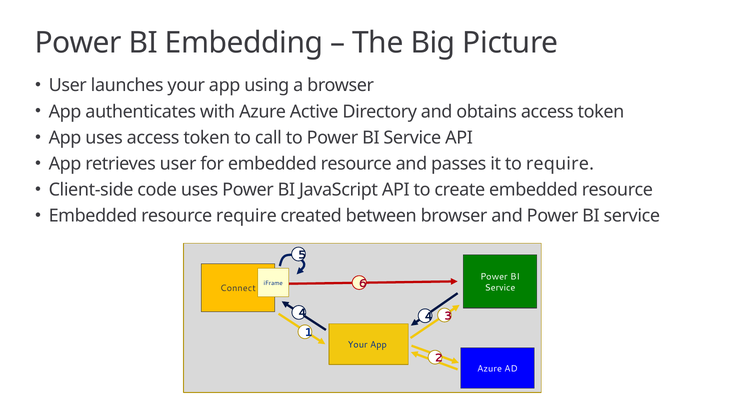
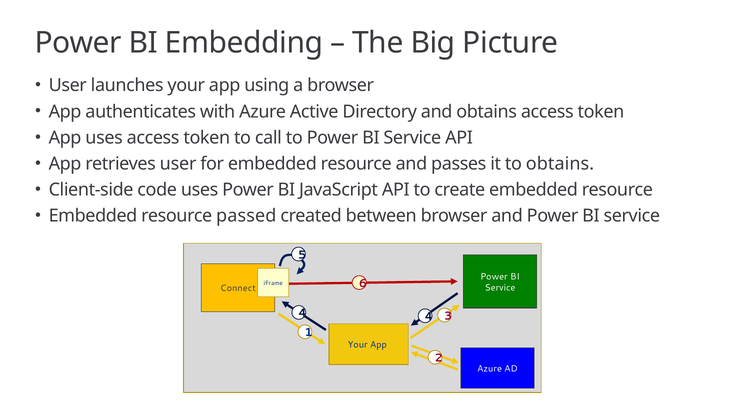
to require: require -> obtains (560, 164)
resource require: require -> passed (246, 216)
